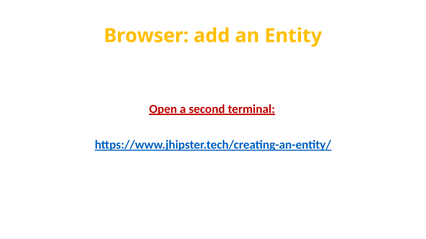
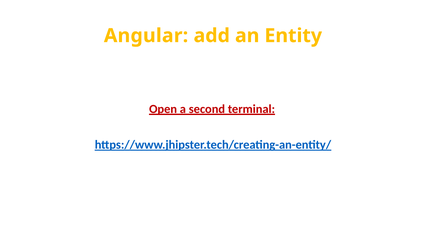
Browser: Browser -> Angular (146, 36)
